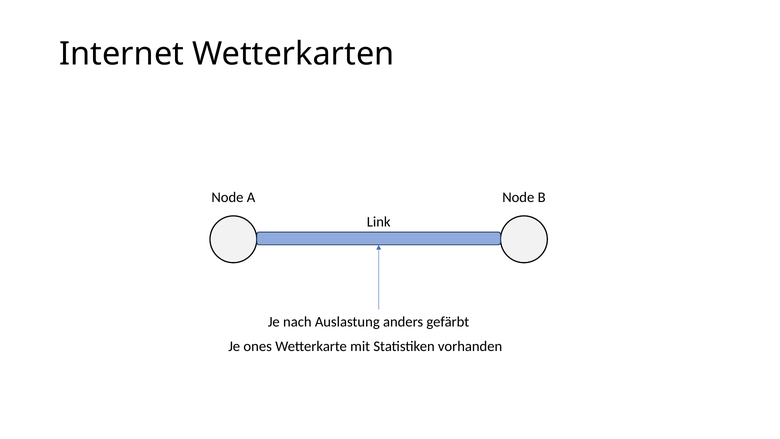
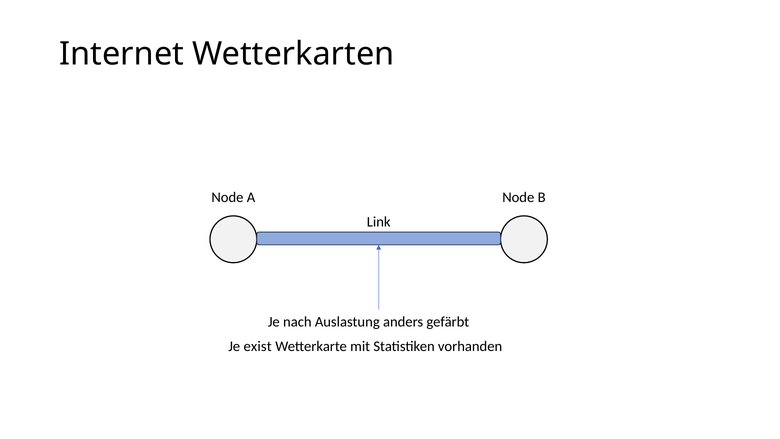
ones: ones -> exist (258, 346)
